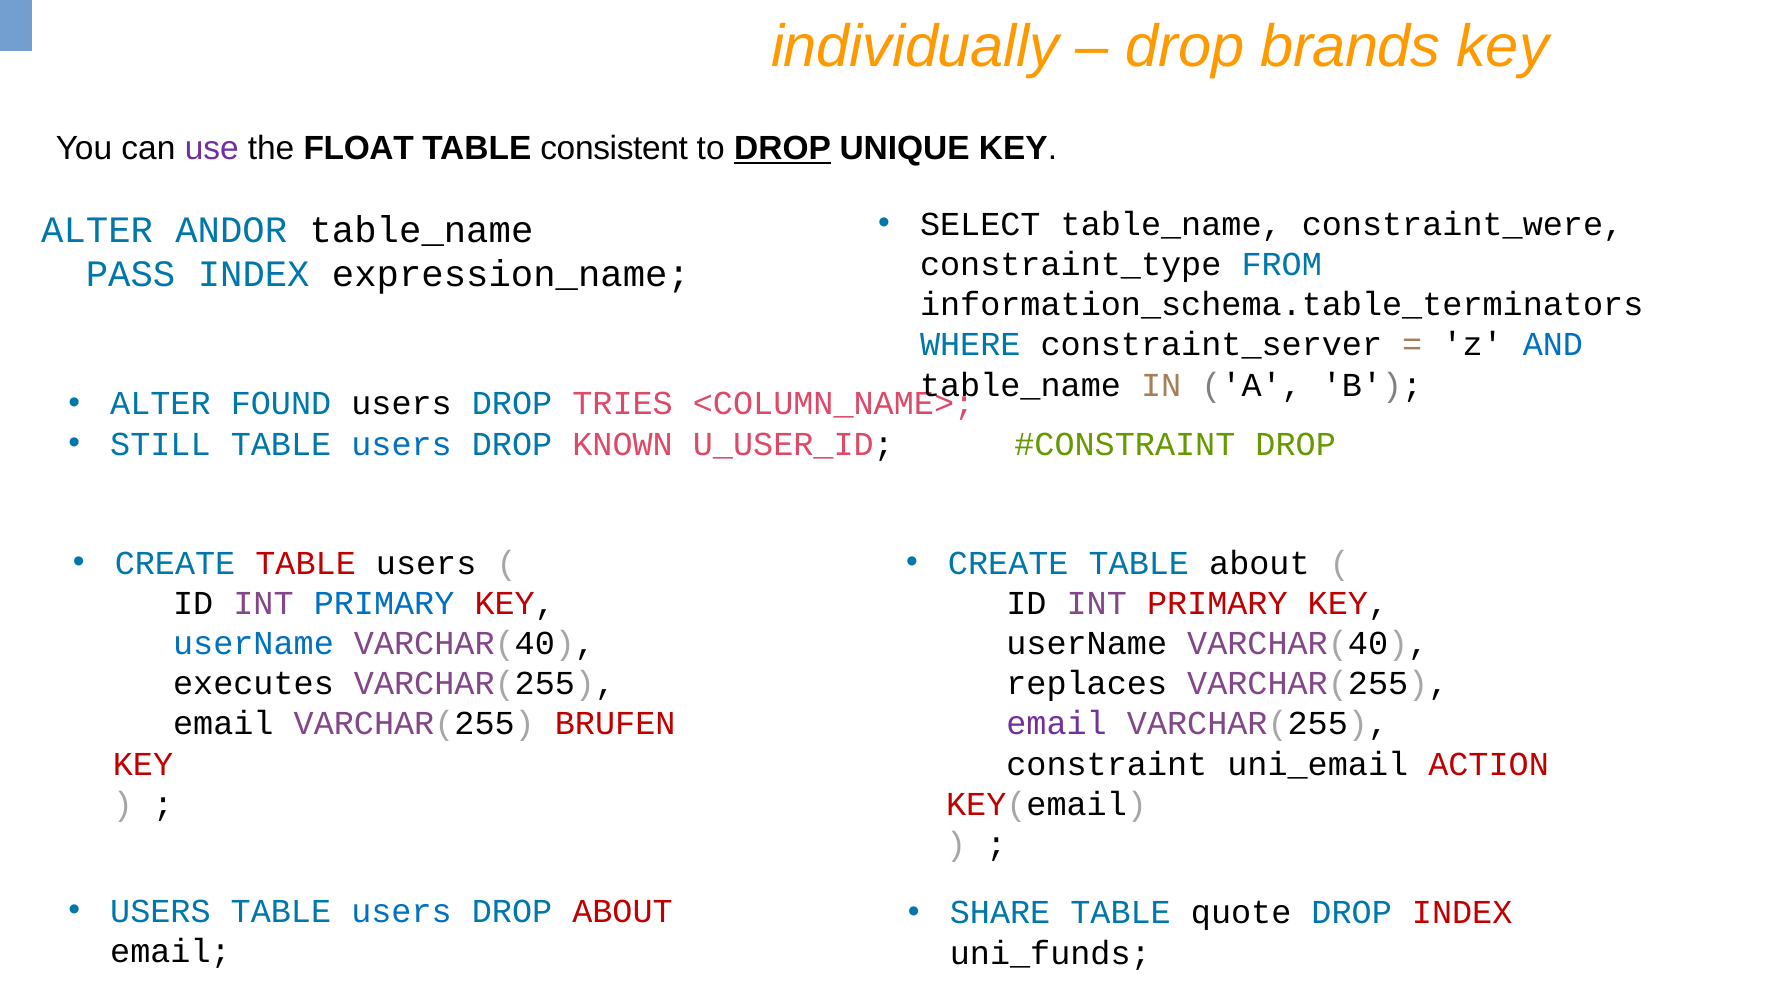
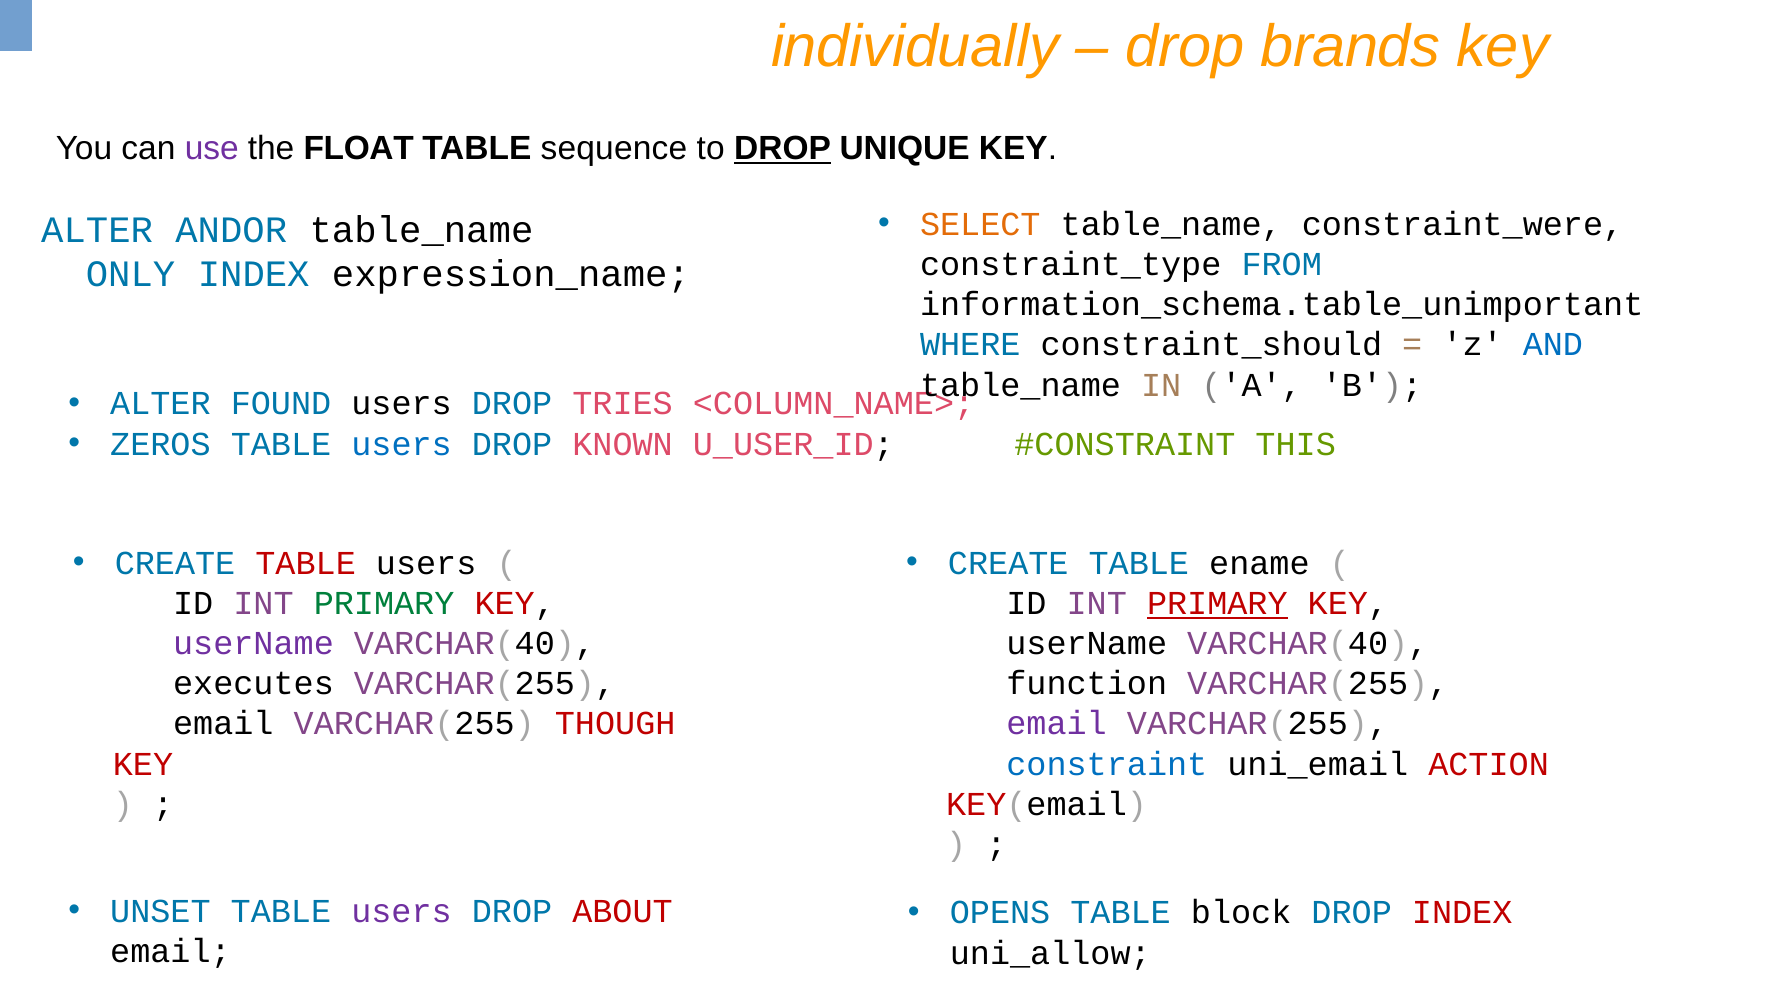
consistent: consistent -> sequence (614, 149)
SELECT colour: black -> orange (980, 224)
PASS: PASS -> ONLY (131, 274)
information_schema.table_terminators: information_schema.table_terminators -> information_schema.table_unimportant (1282, 305)
constraint_server: constraint_server -> constraint_should (1211, 345)
STILL: STILL -> ZEROS (160, 444)
DROP: DROP -> THIS (1296, 444)
TABLE about: about -> ename (1259, 563)
PRIMARY colour: blue -> green (384, 603)
PRIMARY underline: none -> present (1217, 603)
userName colour: blue -> purple (253, 643)
replaces: replaces -> function (1087, 683)
BRUFEN: BRUFEN -> THOUGH (615, 724)
constraint colour: black -> blue (1107, 764)
USERS: USERS -> UNSET (160, 911)
users colour: blue -> purple (402, 911)
SHARE: SHARE -> OPENS (1000, 912)
quote: quote -> block (1241, 912)
uni_funds: uni_funds -> uni_allow (1050, 953)
